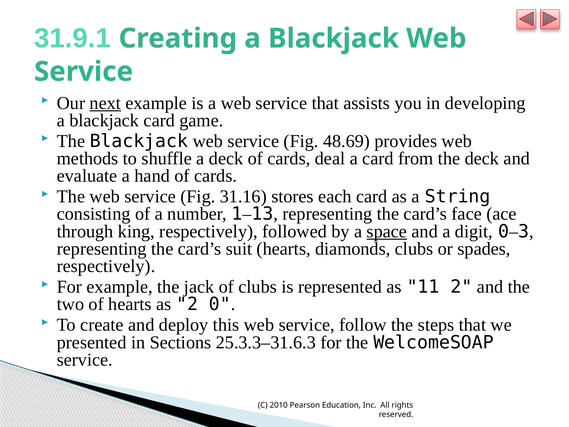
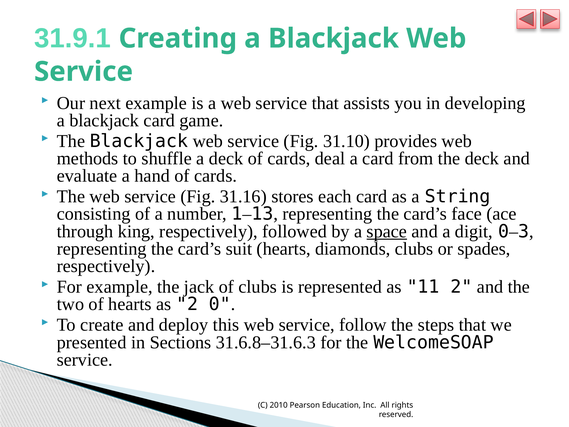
next underline: present -> none (105, 103)
48.69: 48.69 -> 31.10 (346, 141)
25.3.3–31.6.3: 25.3.3–31.6.3 -> 31.6.8–31.6.3 (266, 342)
